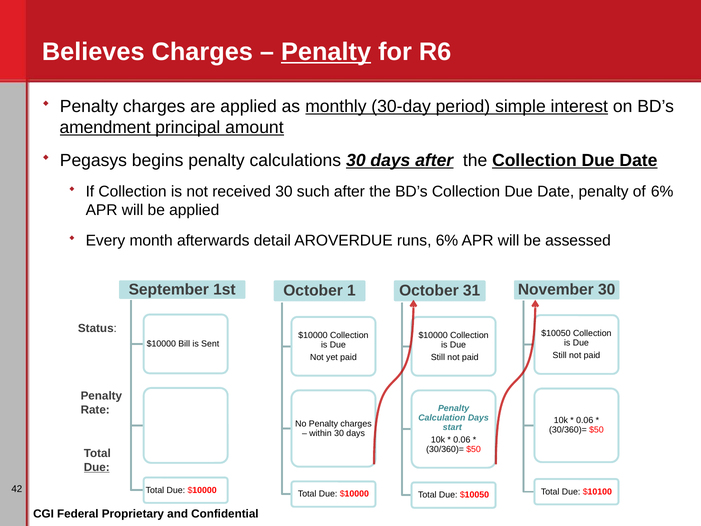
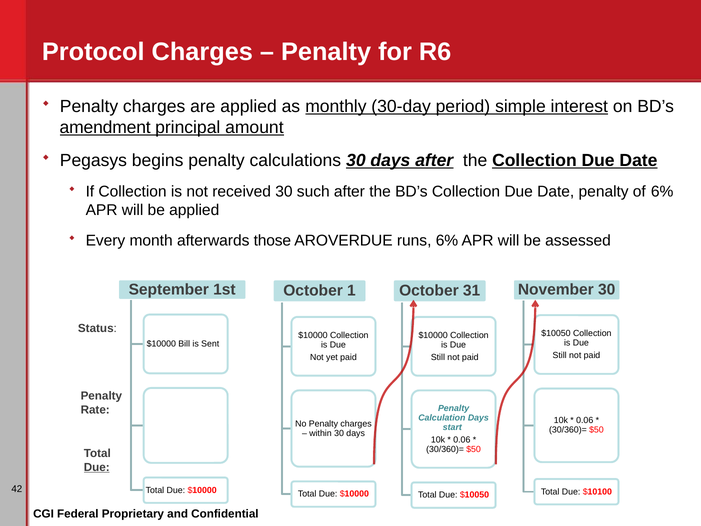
Believes: Believes -> Protocol (93, 52)
Penalty underline: present -> none (326, 52)
detail: detail -> those (272, 241)
